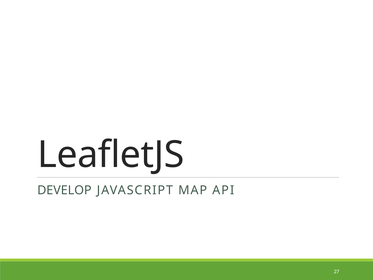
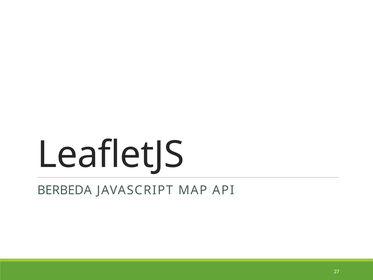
DEVELOP: DEVELOP -> BERBEDA (65, 190)
